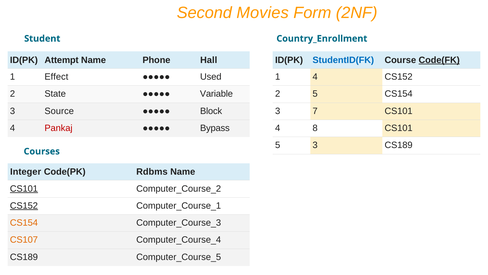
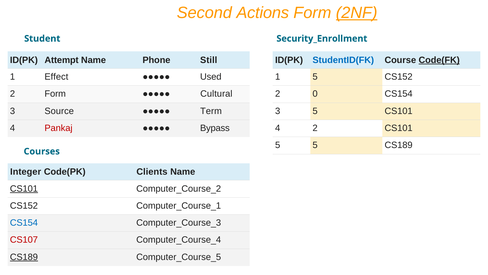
Movies: Movies -> Actions (263, 13)
2NF underline: none -> present (357, 13)
Country_Enrollment: Country_Enrollment -> Security_Enrollment (322, 39)
Hall: Hall -> Still (209, 60)
1 4: 4 -> 5 (315, 77)
2 State: State -> Form (55, 94)
Variable: Variable -> Cultural (216, 94)
2 5: 5 -> 0 (315, 94)
Block: Block -> Term (211, 111)
3 7: 7 -> 5 (315, 111)
4 8: 8 -> 2 (315, 128)
5 3: 3 -> 5 (315, 145)
Rdbms: Rdbms -> Clients (152, 172)
CS152 underline: present -> none (24, 205)
CS154 colour: orange -> blue (24, 222)
CS107 colour: orange -> red (24, 240)
CS189 underline: none -> present (24, 257)
